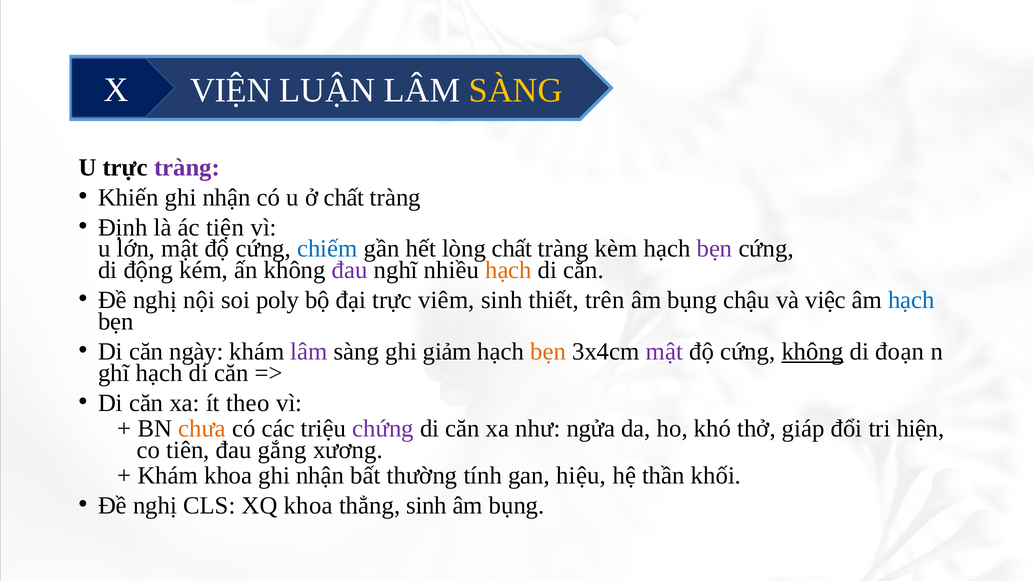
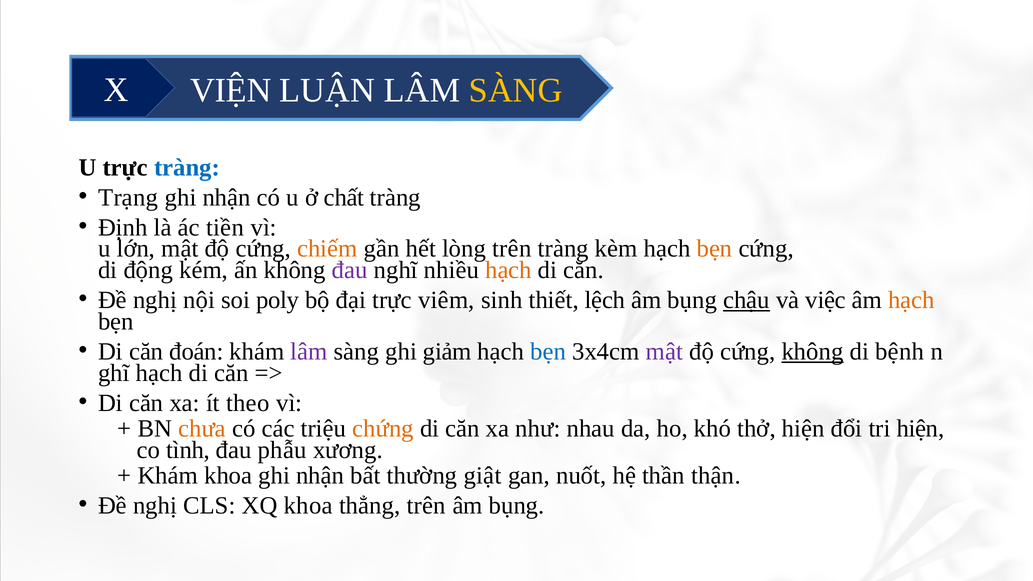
tràng colour: purple -> blue (187, 167)
Khiến: Khiến -> Trạng (128, 197)
tiện: tiện -> tiền (225, 227)
chiếm colour: blue -> orange (327, 249)
lòng chất: chất -> trên (512, 249)
bẹn colour: purple -> orange (715, 249)
trên: trên -> lệch (605, 300)
chậu underline: none -> present (746, 300)
hạch colour: blue -> orange (911, 300)
ngày: ngày -> đoán (196, 352)
bẹn colour: orange -> blue (548, 352)
đoạn: đoạn -> bệnh (900, 352)
chứng colour: purple -> orange (383, 429)
ngửa: ngửa -> nhau (591, 429)
thở giáp: giáp -> hiện (803, 429)
tiên: tiên -> tình (188, 450)
gắng: gắng -> phẫu (282, 450)
tính: tính -> giật (483, 476)
hiệu: hiệu -> nuốt (581, 476)
khối: khối -> thận (716, 476)
thẳng sinh: sinh -> trên (426, 506)
